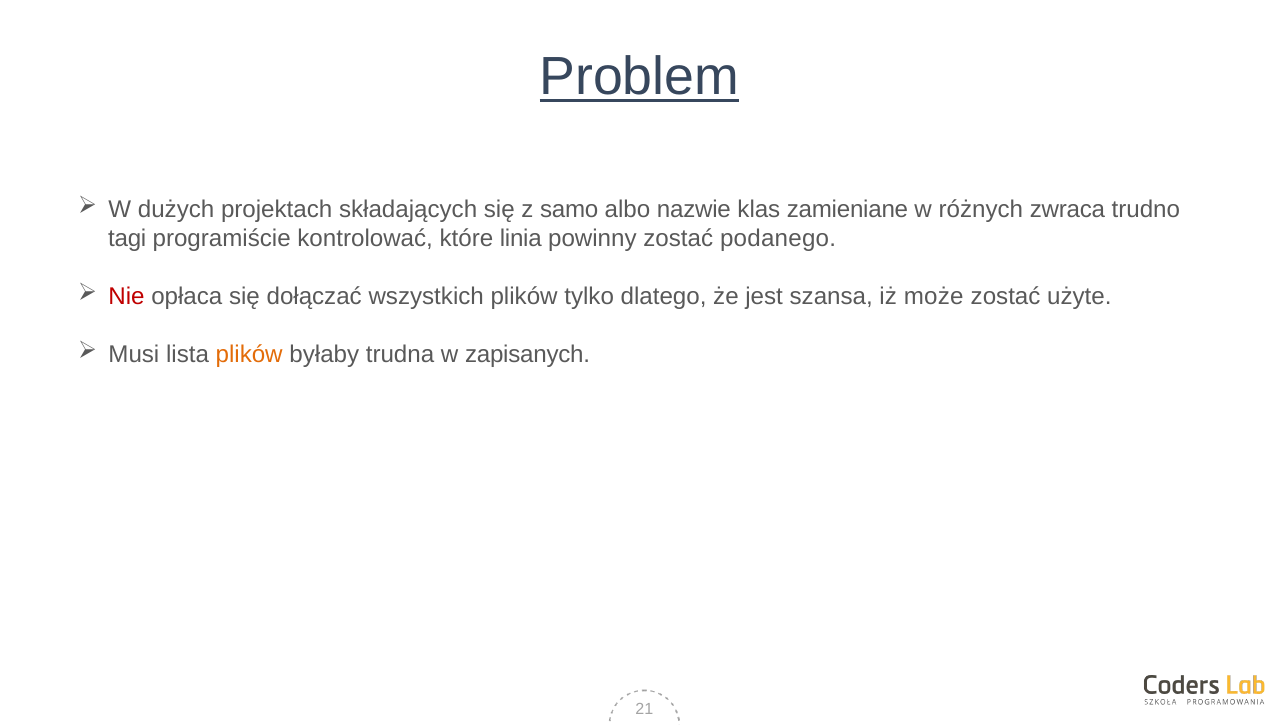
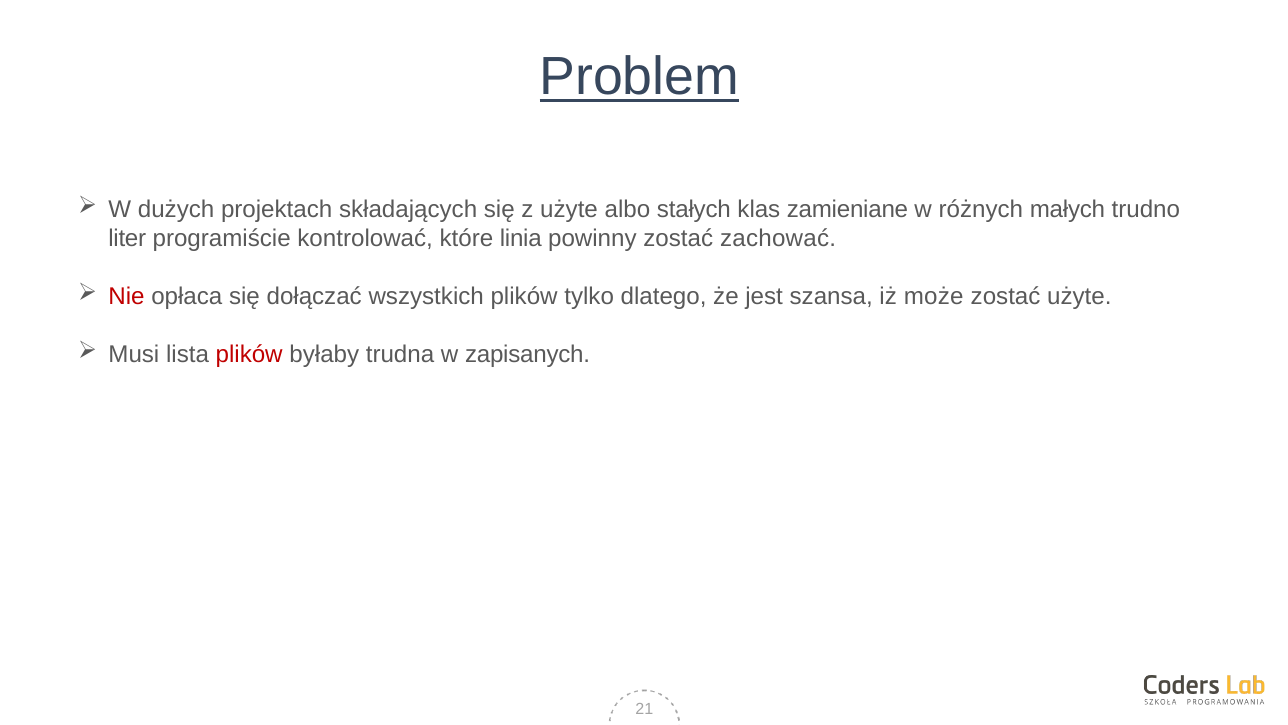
z samo: samo -> użyte (569, 210)
nazwie: nazwie -> stałych (694, 210)
zwraca: zwraca -> małych (1067, 210)
tagi: tagi -> liter (127, 239)
podanego: podanego -> zachować (778, 239)
plików colour: orange -> red (249, 355)
